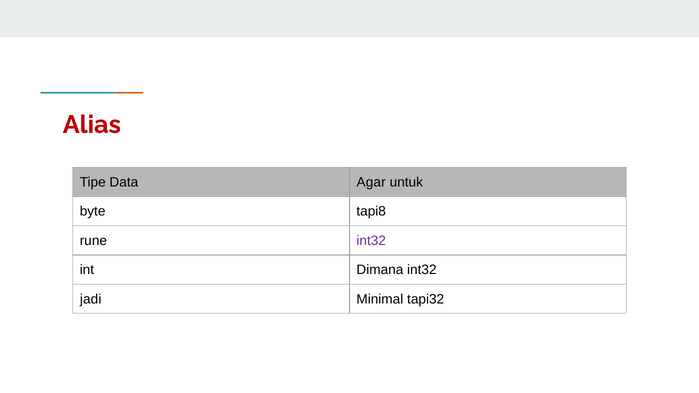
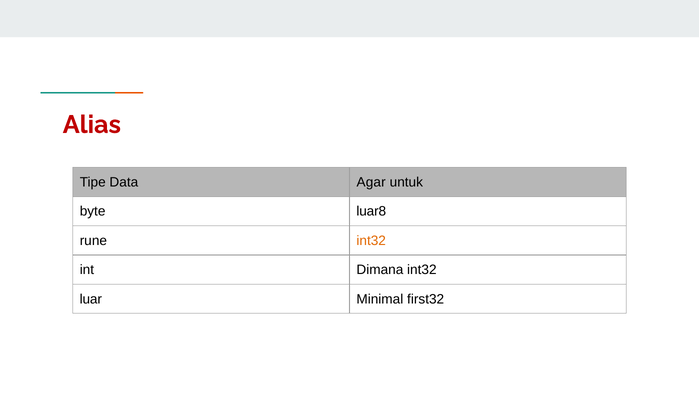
tapi8: tapi8 -> luar8 (371, 212)
int32 colour: purple -> orange (371, 241)
jadi: jadi -> luar (91, 299)
tapi32: tapi32 -> first32 (426, 299)
